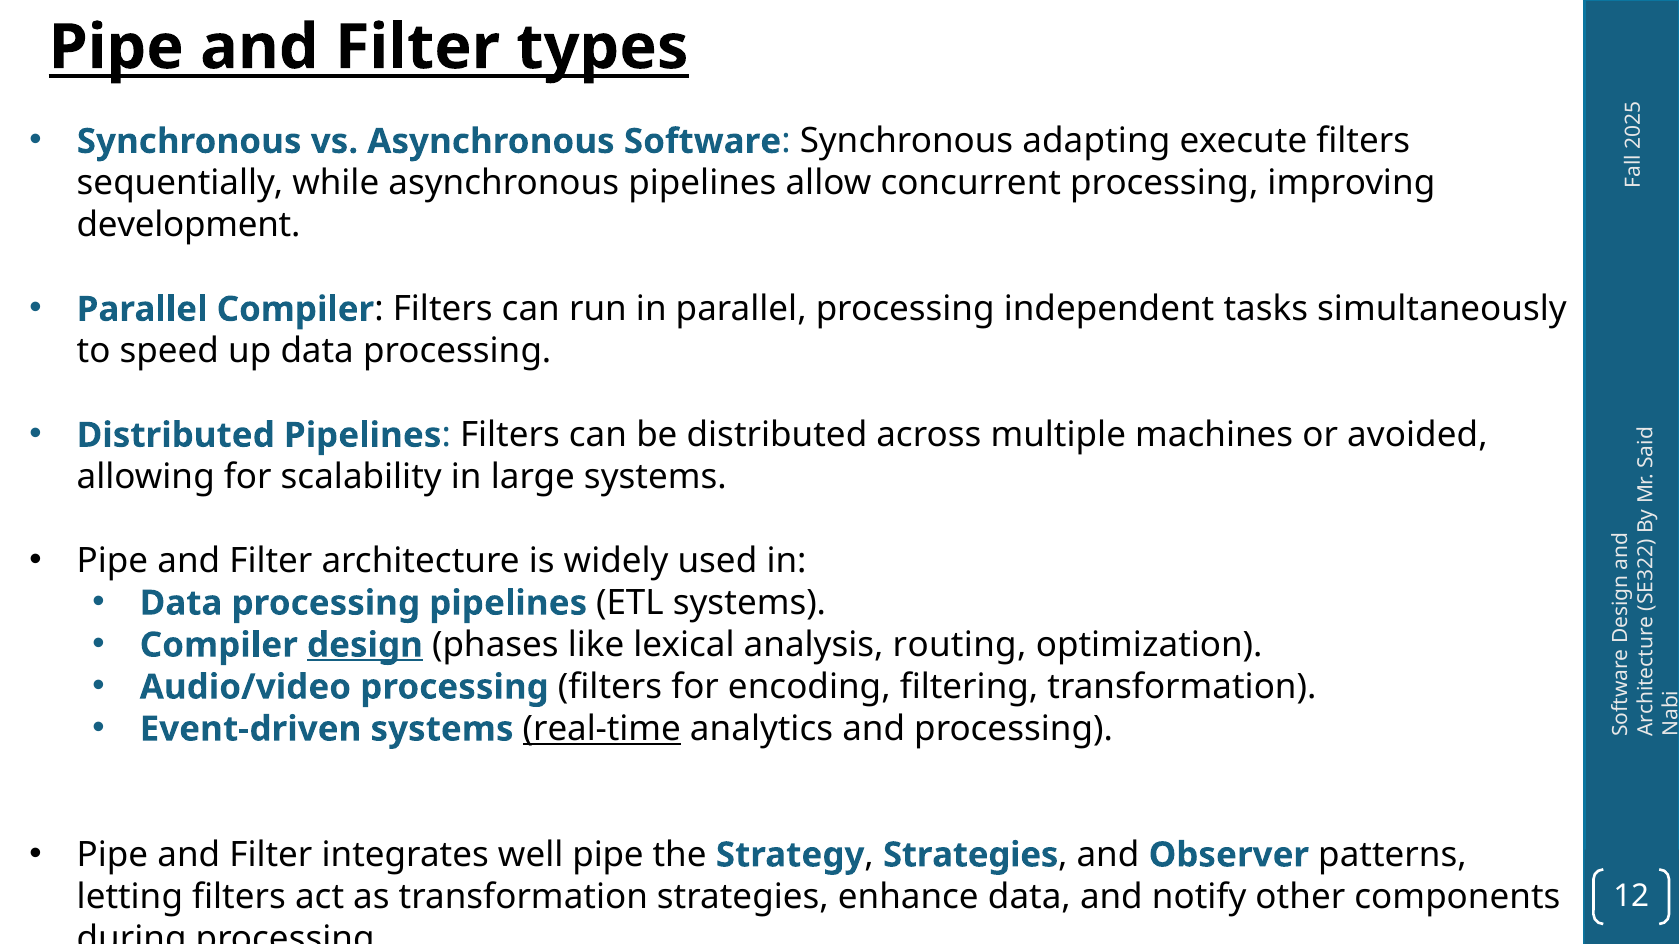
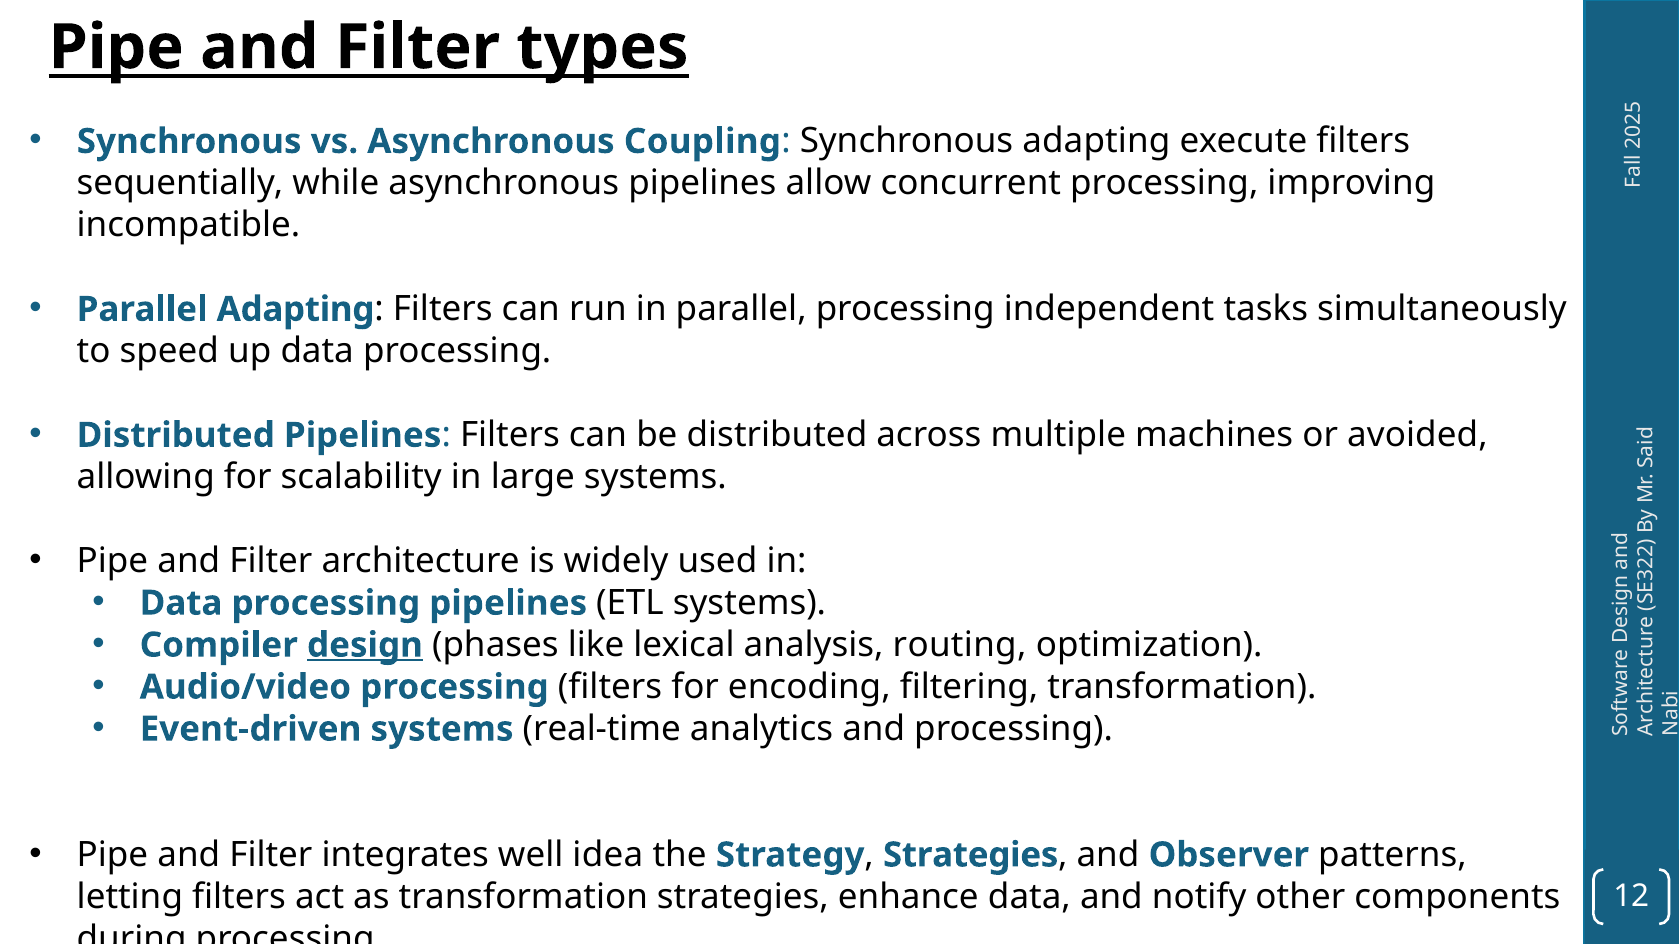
Software: Software -> Coupling (702, 141)
development: development -> incompatible (188, 225)
Parallel Compiler: Compiler -> Adapting (296, 309)
real-time underline: present -> none (602, 729)
well pipe: pipe -> idea (608, 855)
